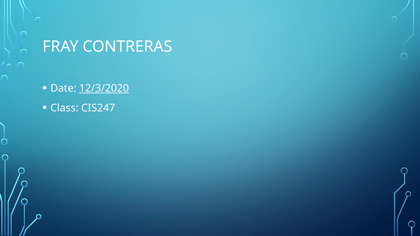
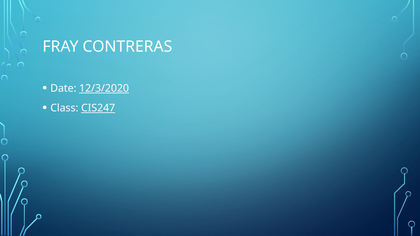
CIS247 underline: none -> present (98, 108)
